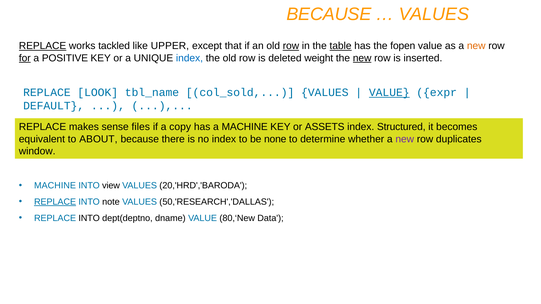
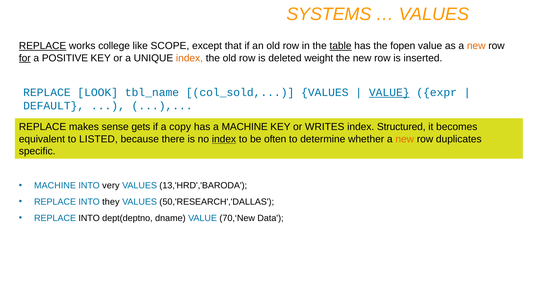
BECAUSE: BECAUSE -> SYSTEMS (329, 14)
tackled: tackled -> college (114, 46)
UPPER: UPPER -> SCOPE (170, 46)
row underline: present -> none (291, 46)
index colour: blue -> orange (189, 58)
new underline: present -> none (362, 58)
files: files -> gets (141, 127)
ASSETS: ASSETS -> WRITES (325, 127)
ABOUT: ABOUT -> LISTED (98, 139)
index underline: none -> present (224, 139)
none: none -> often (275, 139)
new colour: purple -> orange (405, 139)
window: window -> specific (37, 151)
view: view -> very (111, 186)
20,'HRD','BARODA: 20,'HRD','BARODA -> 13,'HRD','BARODA (203, 186)
REPLACE underline: present -> none (55, 202)
note: note -> they (111, 202)
80,‘New: 80,‘New -> 70,‘New (237, 218)
